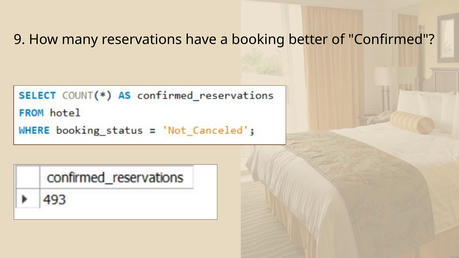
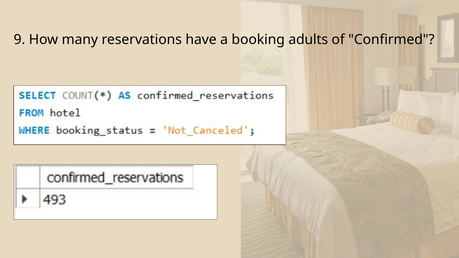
better: better -> adults (308, 40)
